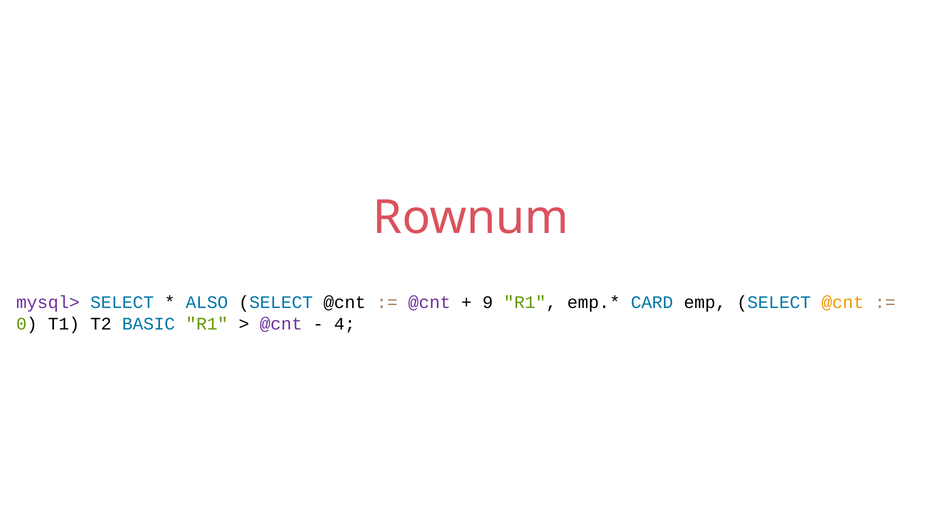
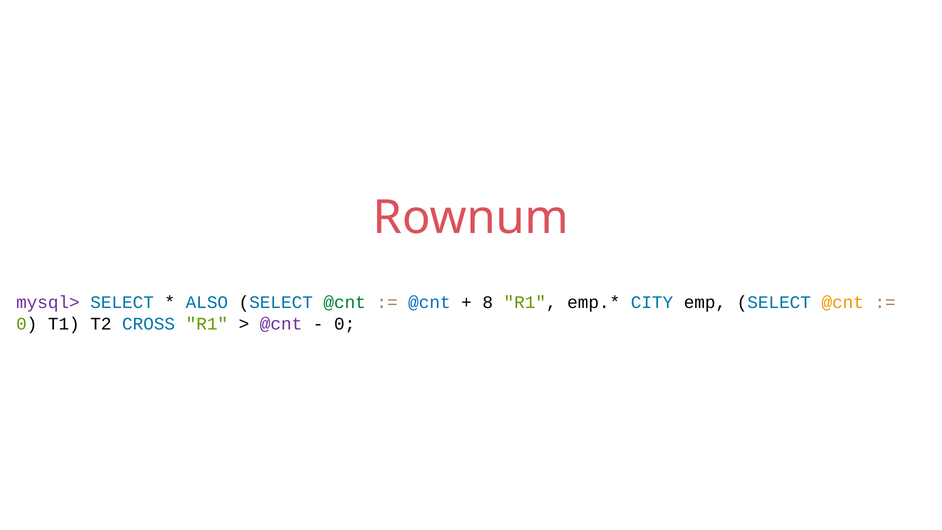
@cnt colour: black -> green (345, 302)
@cnt colour: purple -> blue (429, 302)
9: 9 -> 8 (488, 302)
CARD: CARD -> CITY (652, 302)
BASIC: BASIC -> CROSS (149, 324)
4: 4 -> 0 (345, 324)
